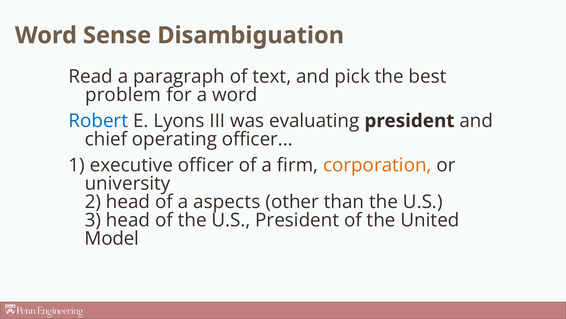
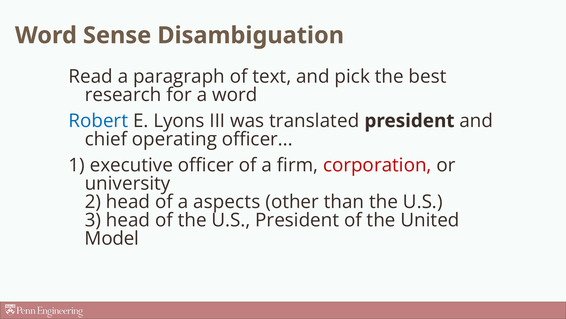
problem: problem -> research (123, 95)
evaluating: evaluating -> translated (314, 121)
corporation colour: orange -> red (377, 165)
